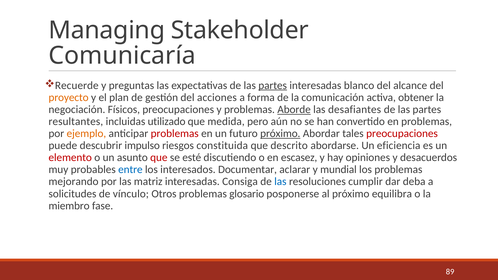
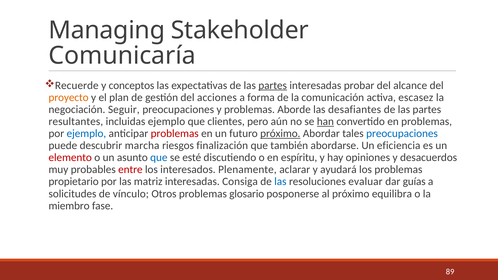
preguntas: preguntas -> conceptos (131, 85)
blanco: blanco -> probar (359, 85)
obtener: obtener -> escasez (416, 97)
Físicos: Físicos -> Seguir (124, 109)
Aborde underline: present -> none (294, 109)
incluidas utilizado: utilizado -> ejemplo (166, 122)
medida: medida -> clientes (226, 122)
han underline: none -> present (325, 122)
ejemplo colour: orange -> blue (86, 134)
preocupaciones colour: red -> blue (402, 134)
impulso: impulso -> marcha (142, 146)
constituida: constituida -> finalización (222, 146)
descrito: descrito -> también (289, 146)
que colour: red -> blue (159, 158)
escasez: escasez -> espíritu (299, 158)
entre colour: blue -> red (130, 170)
Documentar: Documentar -> Plenamente (247, 170)
mundial: mundial -> ayudará (338, 170)
mejorando: mejorando -> propietario (74, 182)
cumplir: cumplir -> evaluar (365, 182)
deba: deba -> guías (414, 182)
